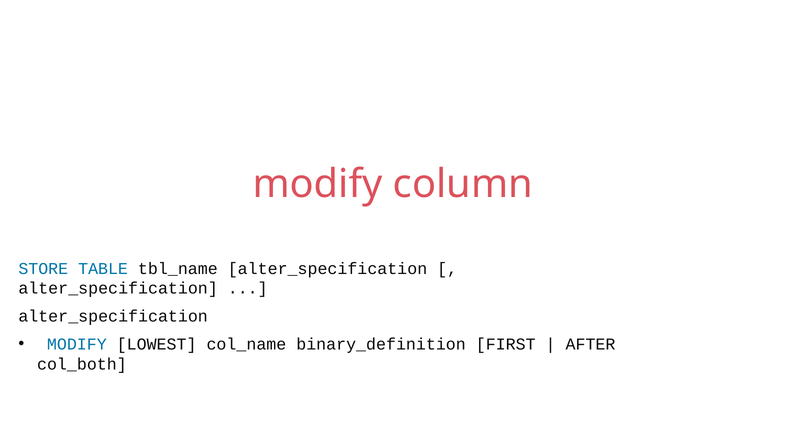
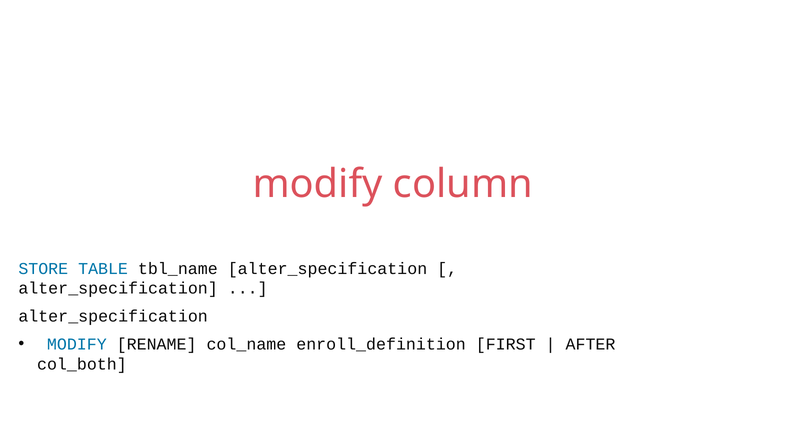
LOWEST: LOWEST -> RENAME (157, 344)
binary_definition: binary_definition -> enroll_definition (381, 344)
